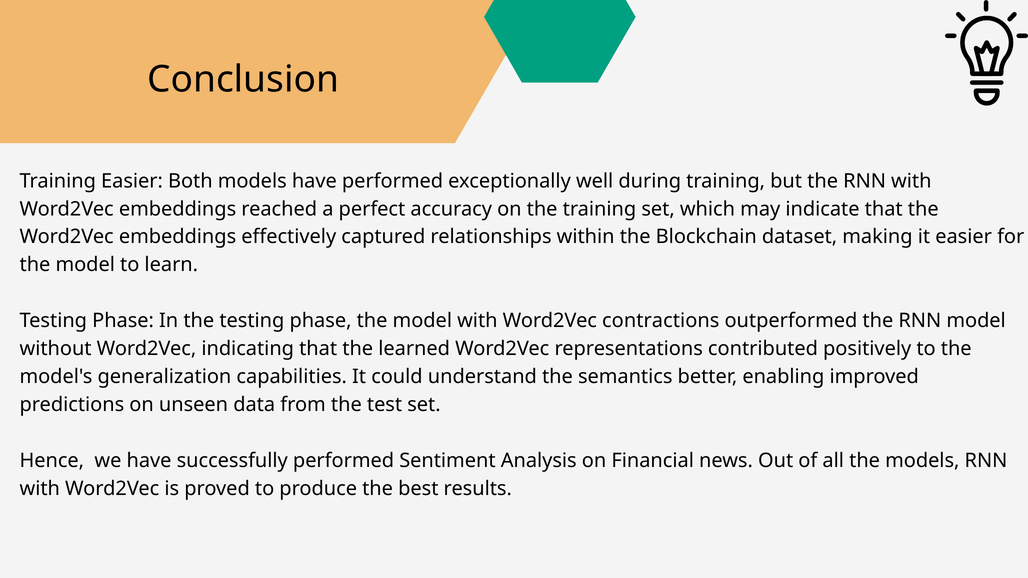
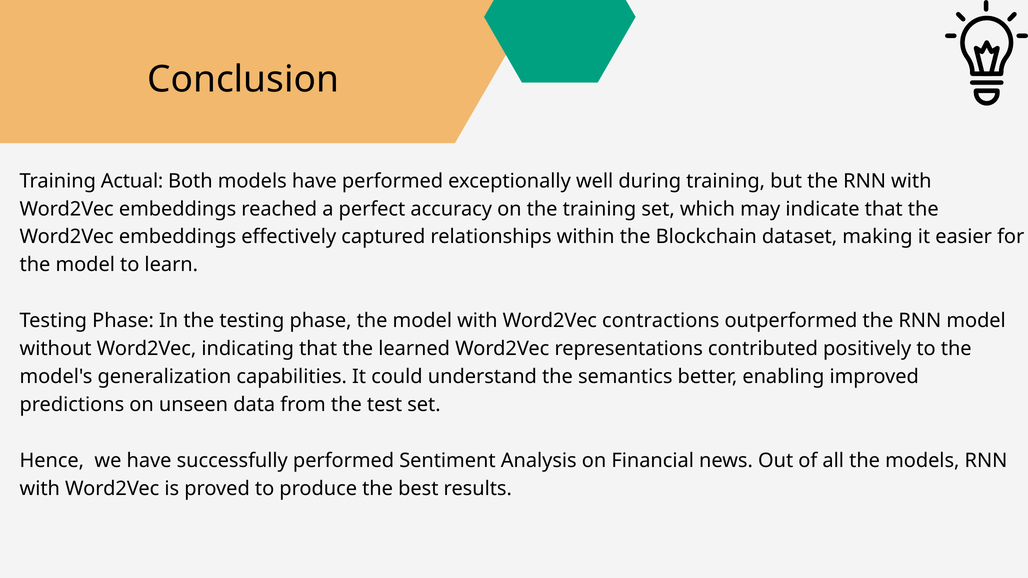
Training Easier: Easier -> Actual (132, 181)
